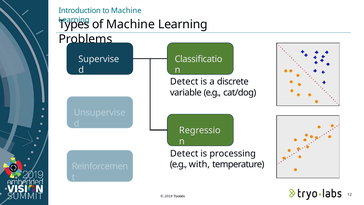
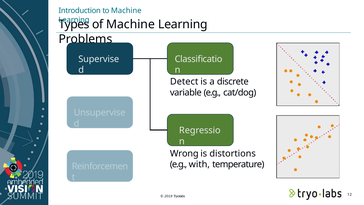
Detect: Detect -> Wrong (184, 153)
processing: processing -> distortions (233, 153)
